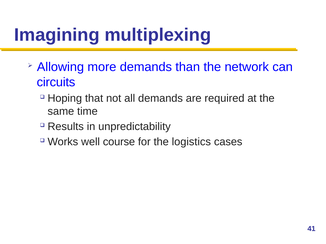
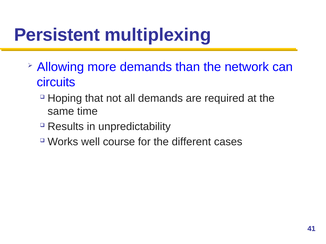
Imagining: Imagining -> Persistent (57, 35)
logistics: logistics -> different (191, 142)
